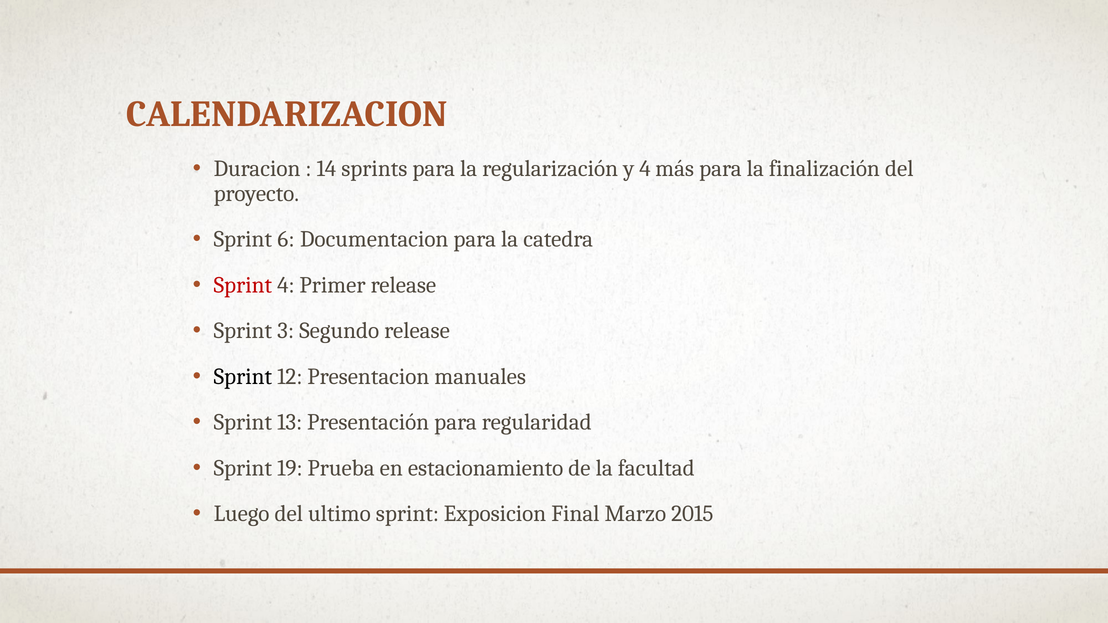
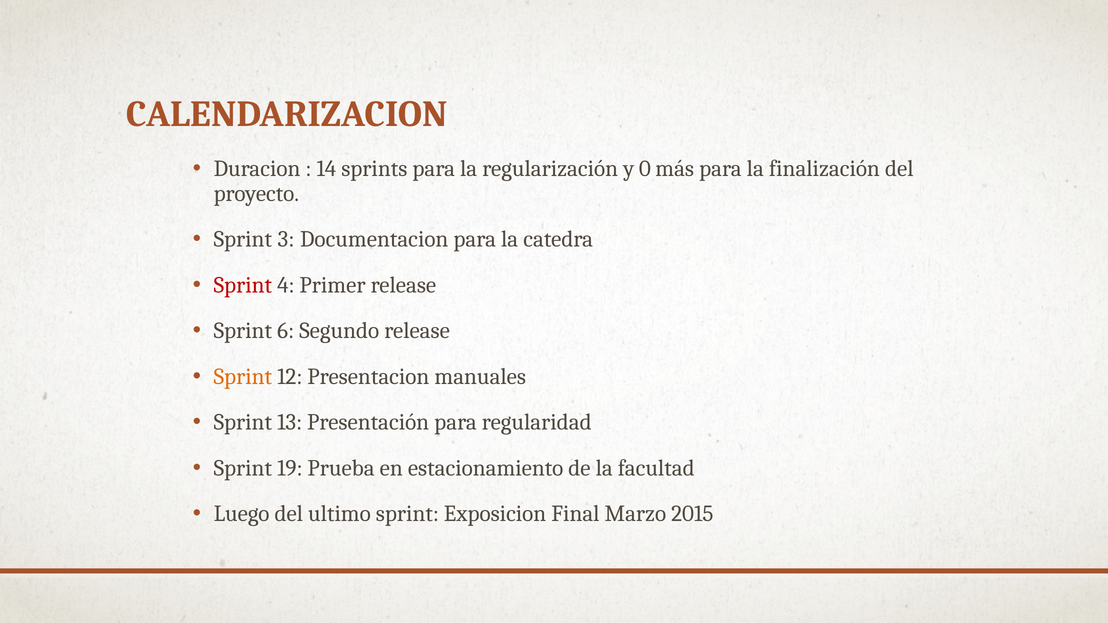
y 4: 4 -> 0 (645, 169)
6: 6 -> 3 (286, 239)
3: 3 -> 6 (286, 331)
Sprint colour: black -> orange (243, 377)
